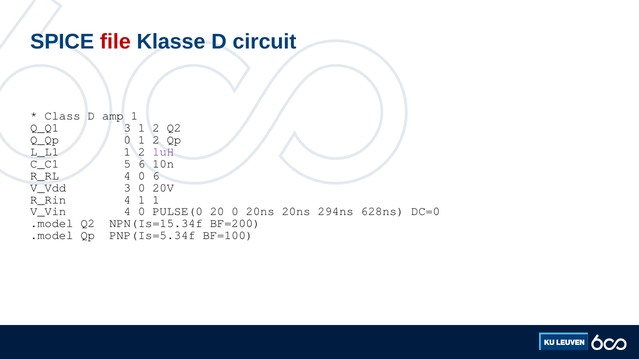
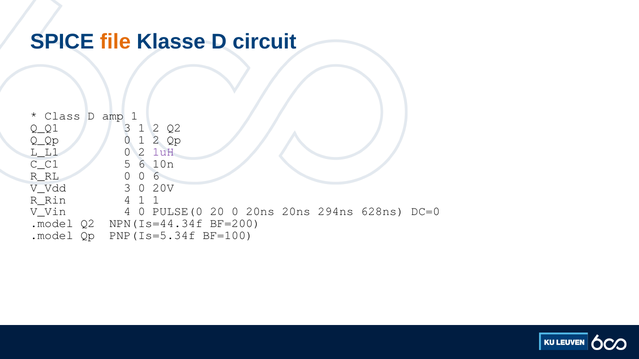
file colour: red -> orange (115, 42)
L_L1 1: 1 -> 0 (127, 152)
R_RL 4: 4 -> 0 (127, 176)
NPN(Is=15.34f: NPN(Is=15.34f -> NPN(Is=44.34f (156, 224)
